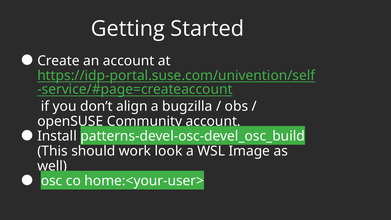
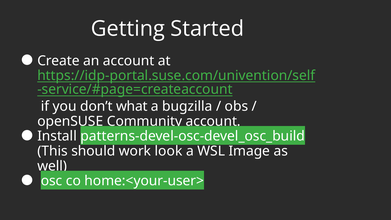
align: align -> what (132, 106)
